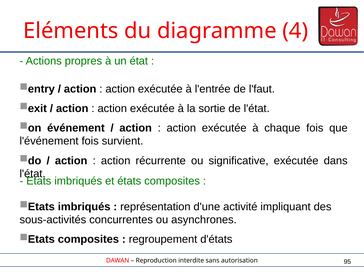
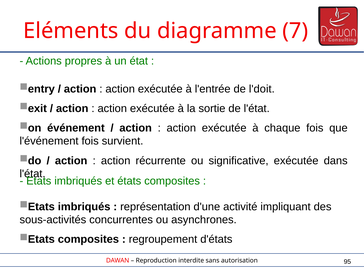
4: 4 -> 7 (295, 31)
l'faut: l'faut -> l'doit (262, 89)
